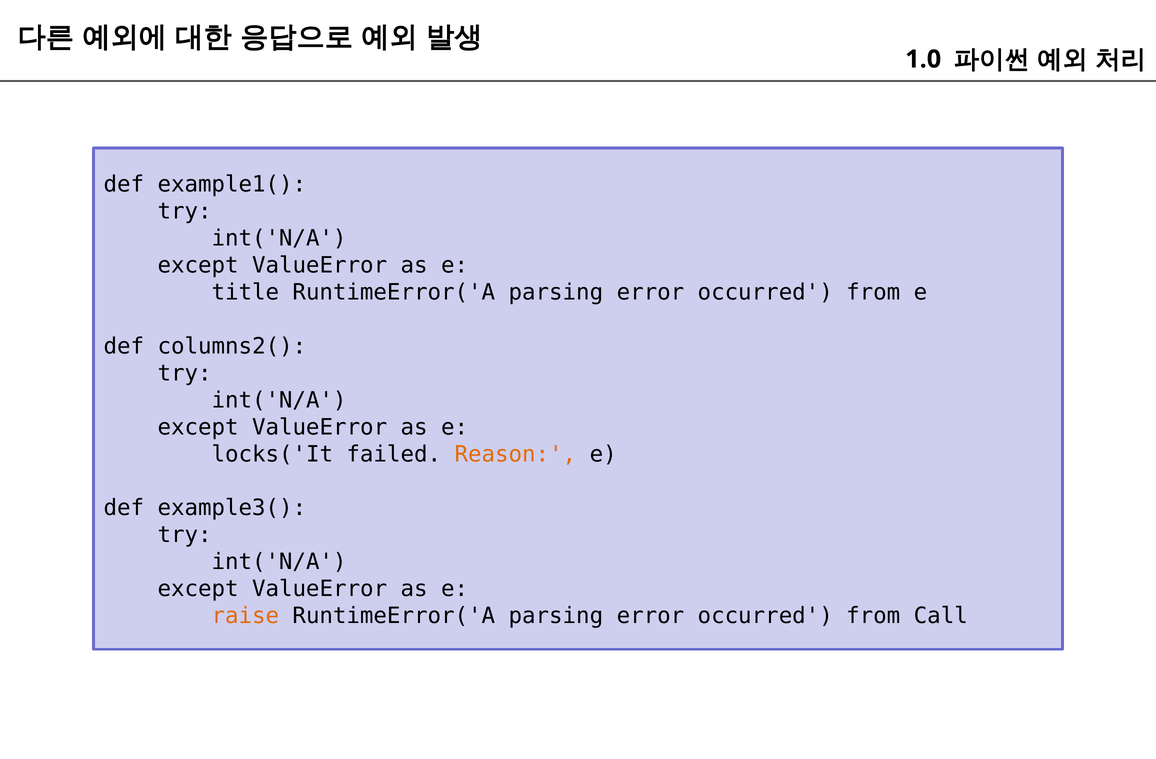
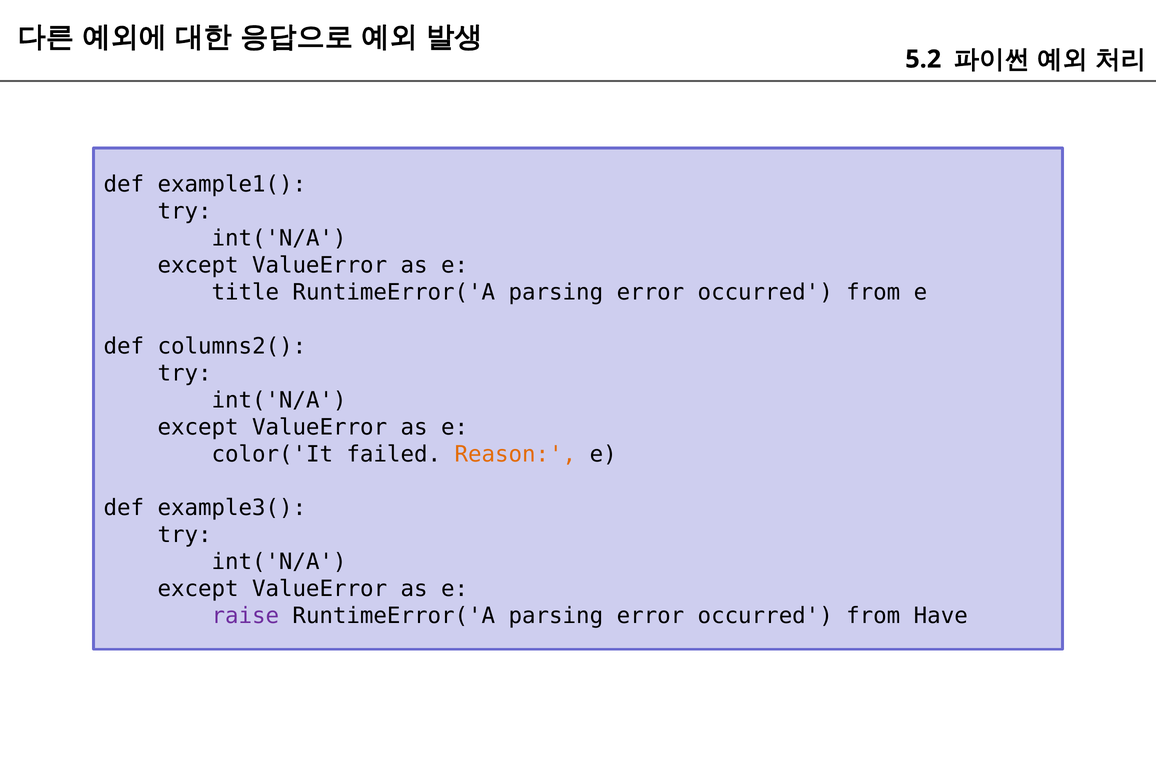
1.0: 1.0 -> 5.2 (923, 59)
locks('It: locks('It -> color('It (272, 454)
raise colour: orange -> purple (245, 616)
Call: Call -> Have (941, 616)
